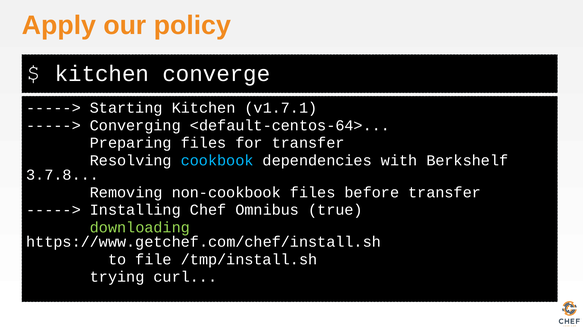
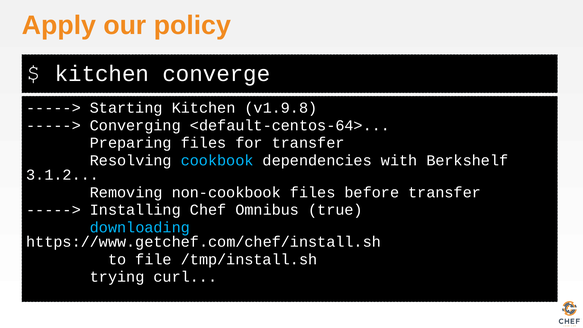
v1.7.1: v1.7.1 -> v1.9.8 (281, 108)
3.7.8: 3.7.8 -> 3.1.2 (63, 175)
downloading colour: light green -> light blue (140, 227)
